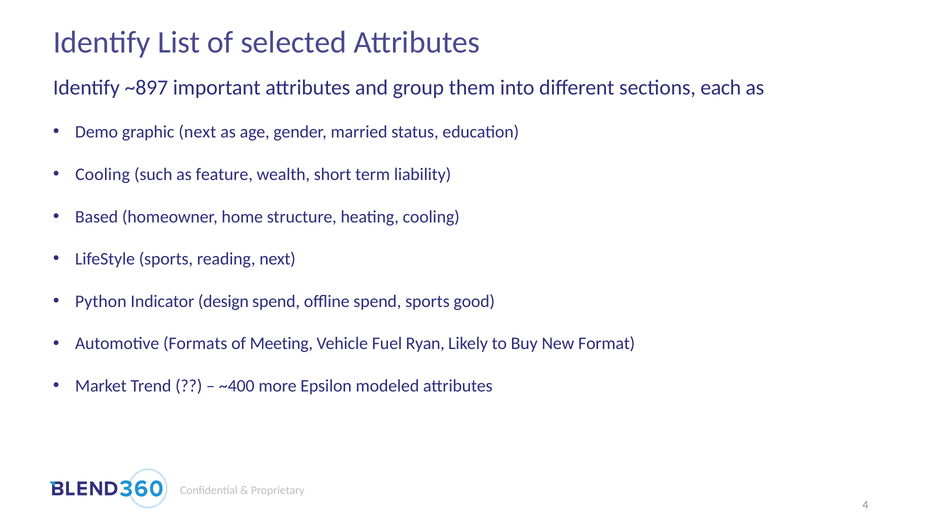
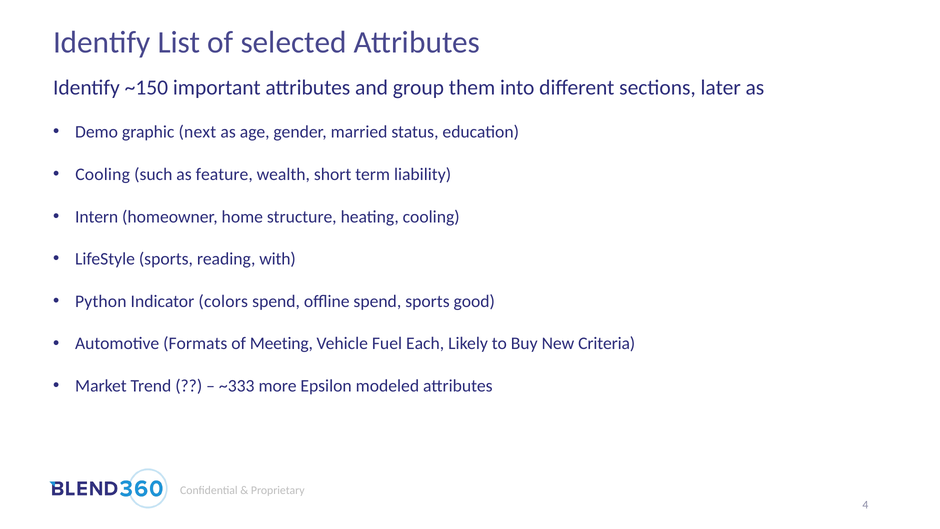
~897: ~897 -> ~150 (146, 88)
each: each -> later (721, 88)
Based: Based -> Intern (97, 217)
reading next: next -> with (278, 259)
design: design -> colors (223, 301)
Ryan: Ryan -> Each (425, 343)
Format: Format -> Criteria (607, 343)
~400: ~400 -> ~333 (237, 386)
